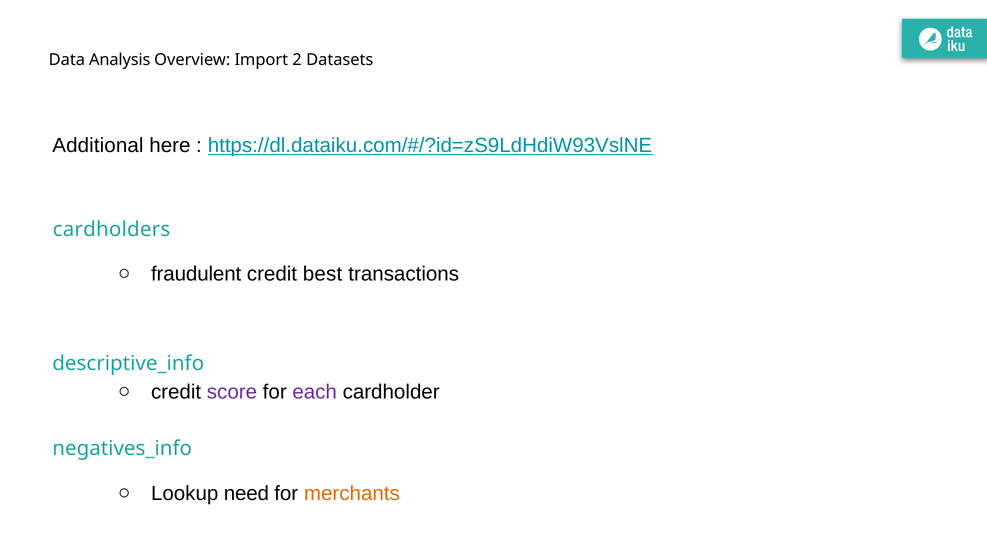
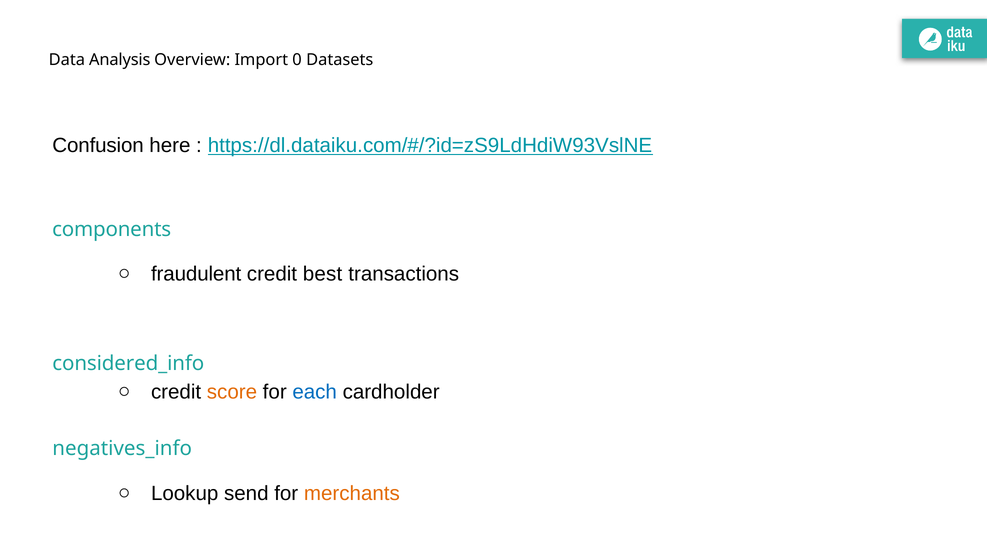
2: 2 -> 0 (297, 60)
Additional: Additional -> Confusion (98, 145)
cardholders: cardholders -> components (112, 229)
descriptive_info: descriptive_info -> considered_info (128, 364)
score colour: purple -> orange (232, 392)
each colour: purple -> blue (315, 392)
need: need -> send (246, 494)
